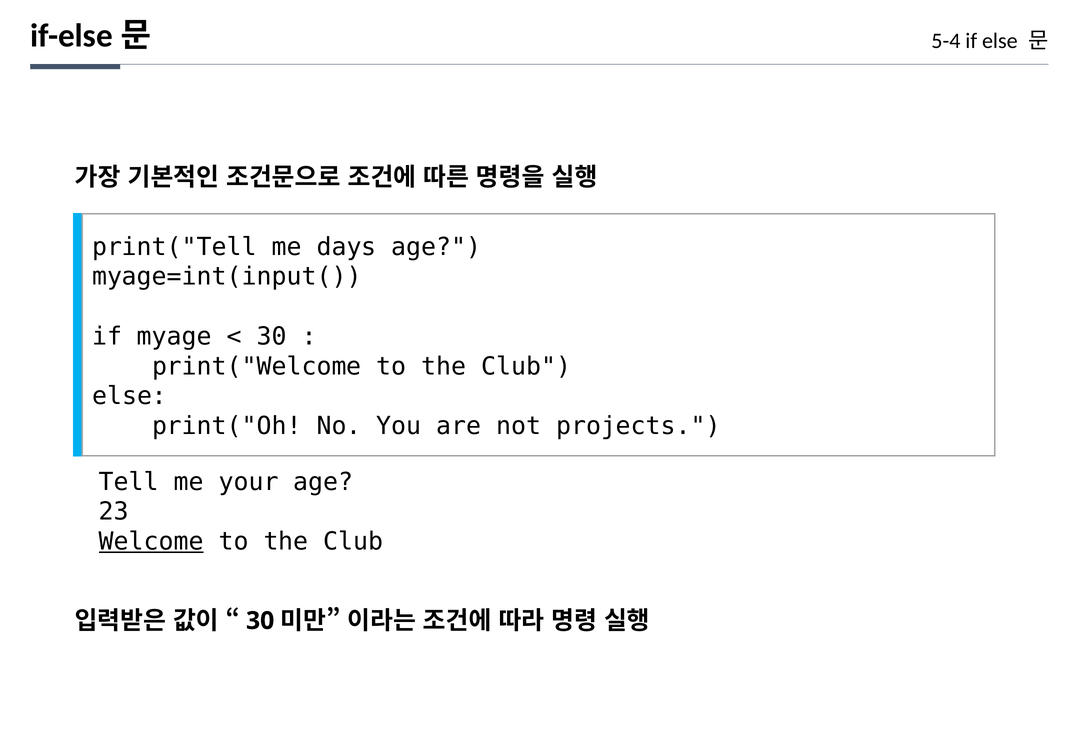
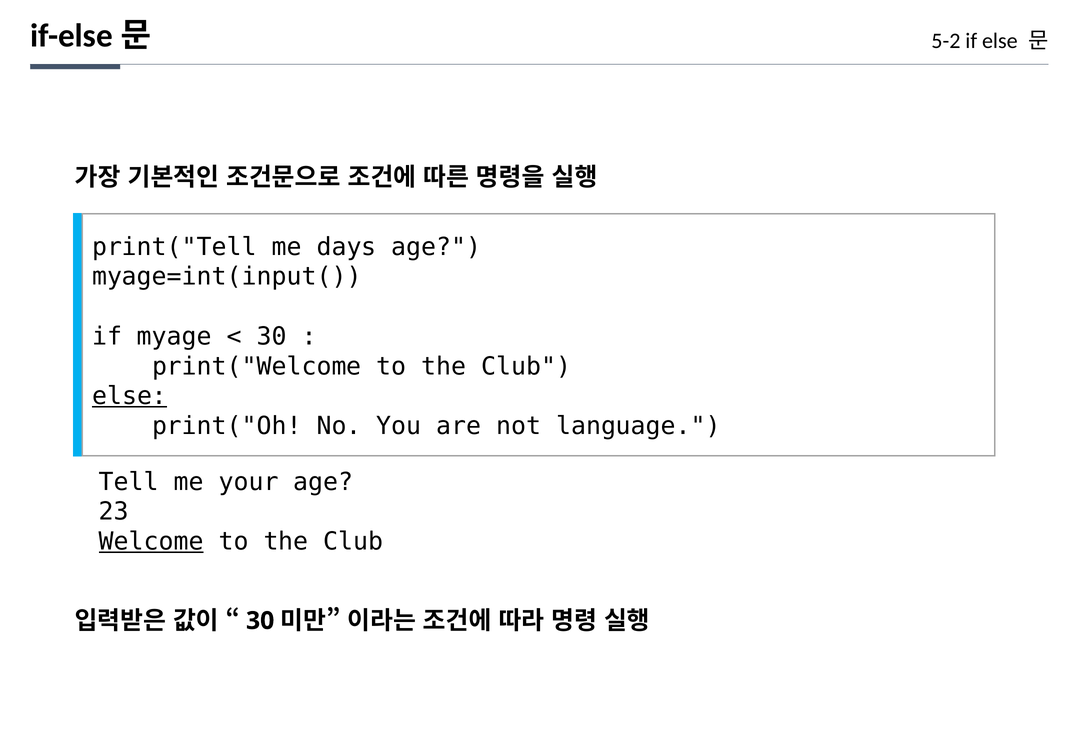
5-4: 5-4 -> 5-2 (946, 41)
else underline: none -> present (130, 396)
projects: projects -> language (638, 426)
